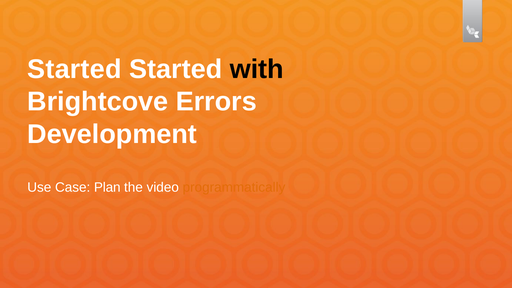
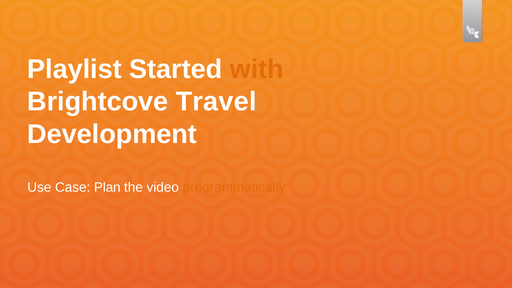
Started: Started -> Playlist (75, 69)
with colour: black -> orange (257, 69)
Errors: Errors -> Travel (216, 102)
